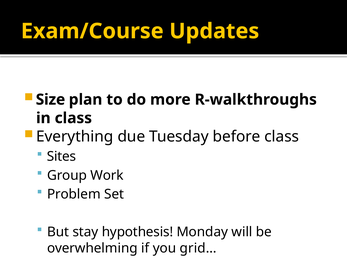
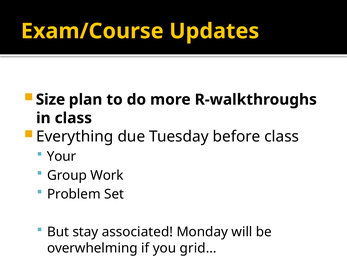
Sites: Sites -> Your (62, 157)
hypothesis: hypothesis -> associated (137, 232)
